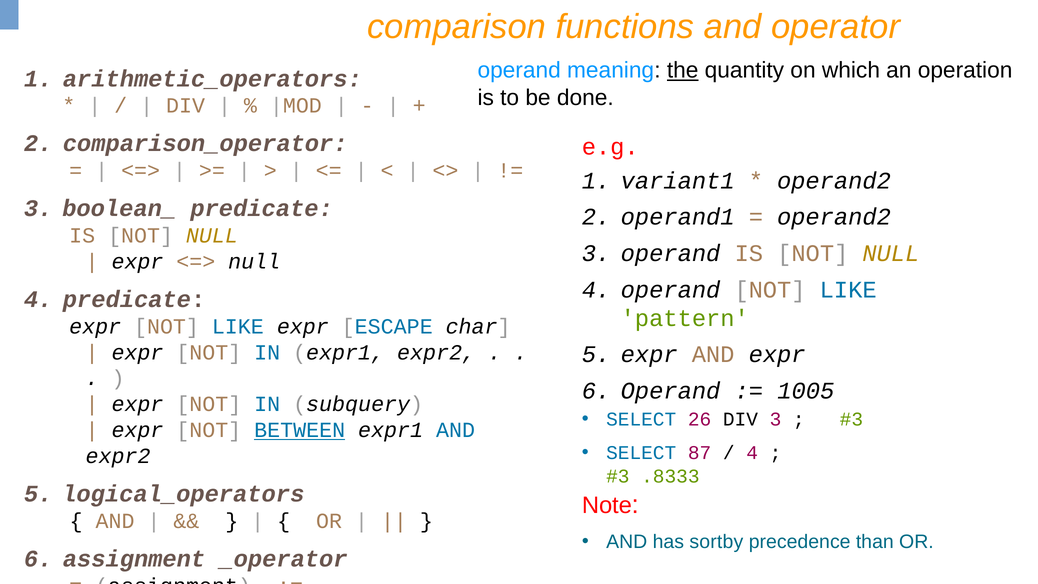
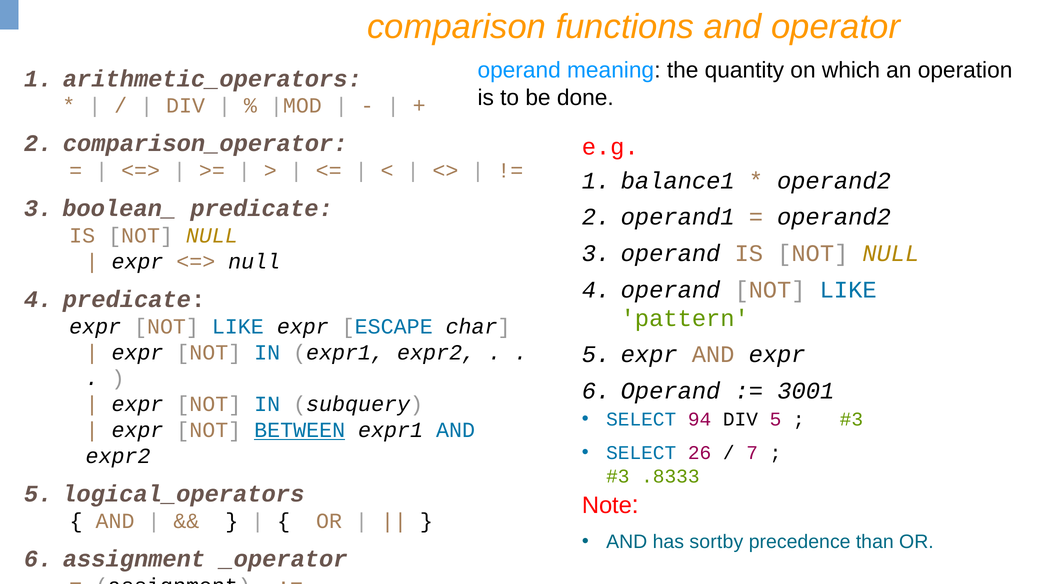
the underline: present -> none (683, 70)
variant1: variant1 -> balance1 (678, 181)
1005: 1005 -> 3001 (806, 391)
26: 26 -> 94 (700, 419)
DIV 3: 3 -> 5 (775, 419)
87: 87 -> 26 (700, 453)
4: 4 -> 7 (752, 453)
